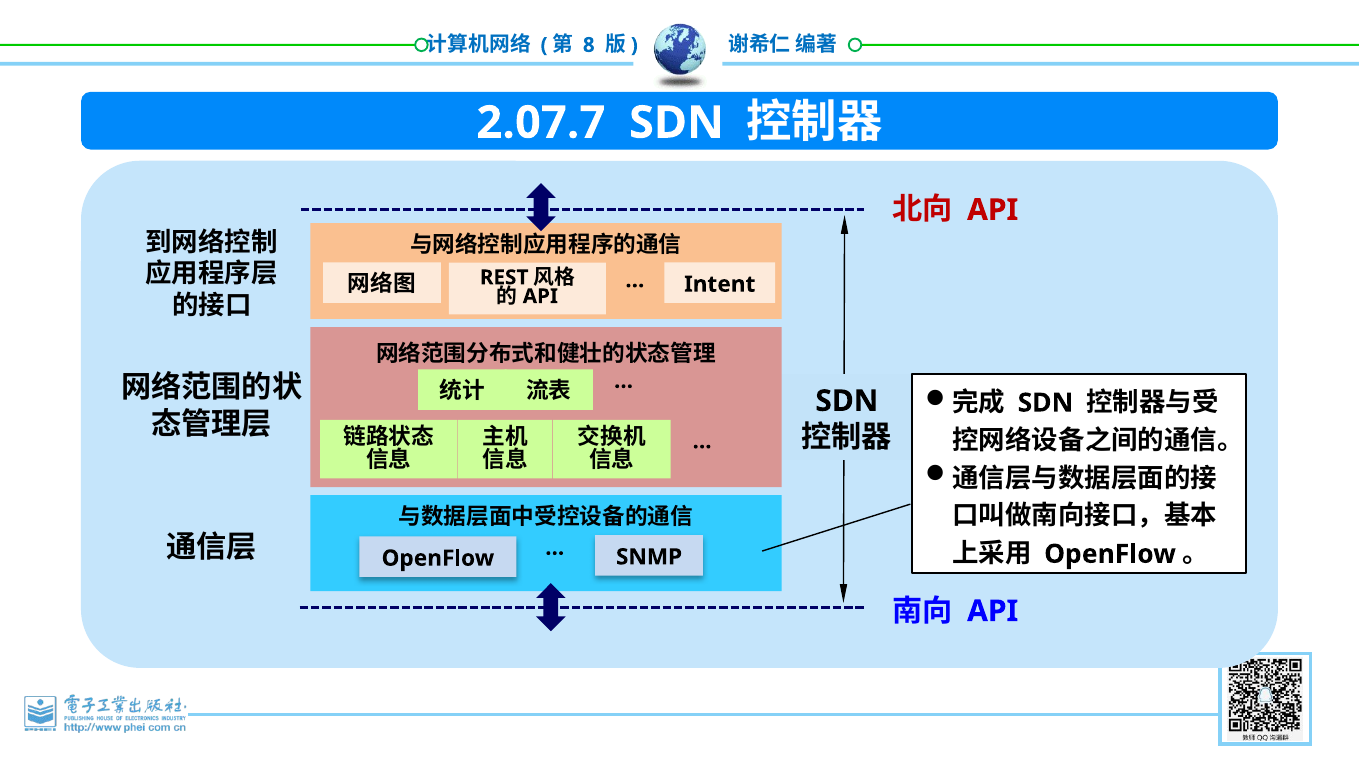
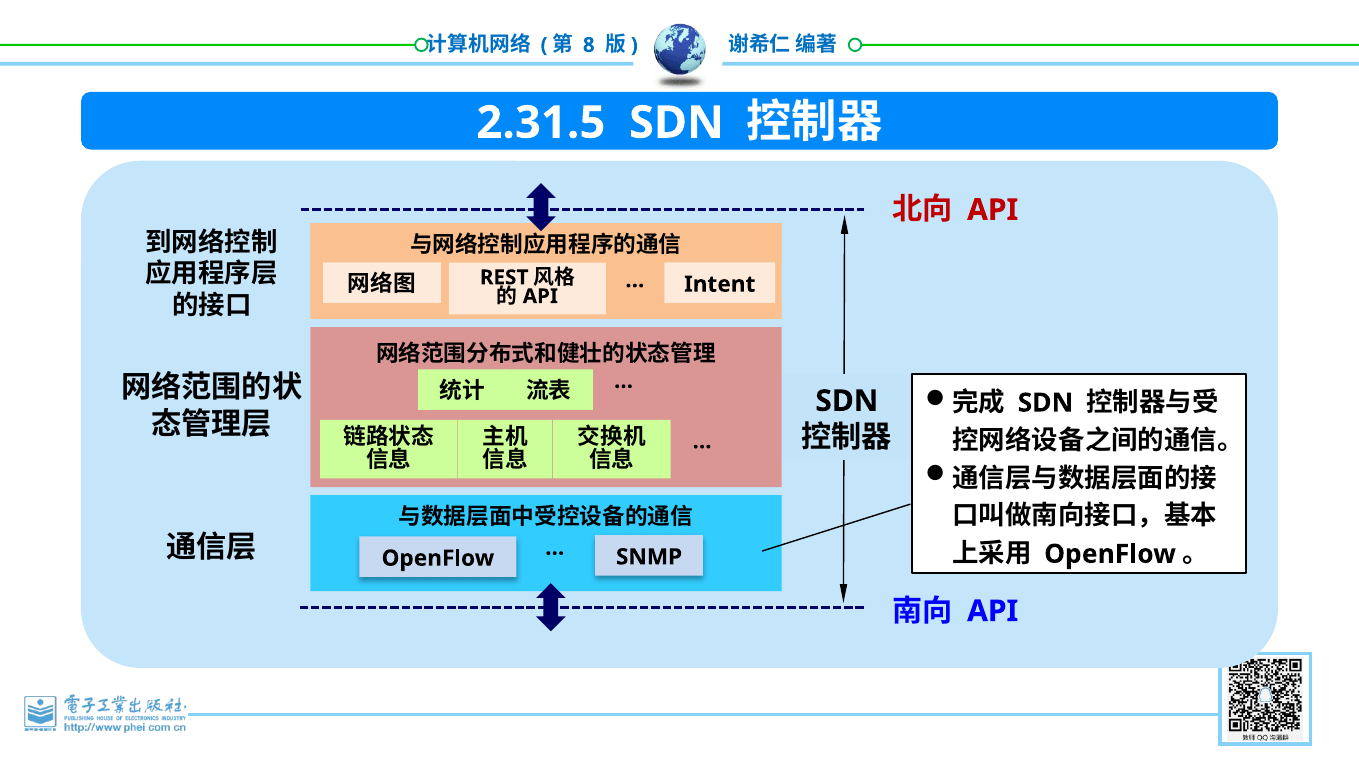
2.07.7: 2.07.7 -> 2.31.5 (541, 123)
